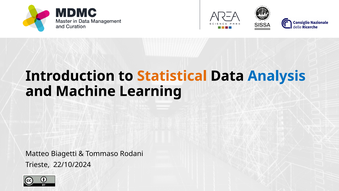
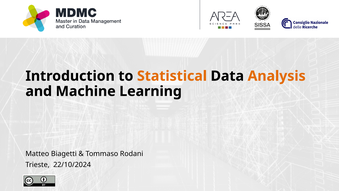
Analysis colour: blue -> orange (277, 76)
